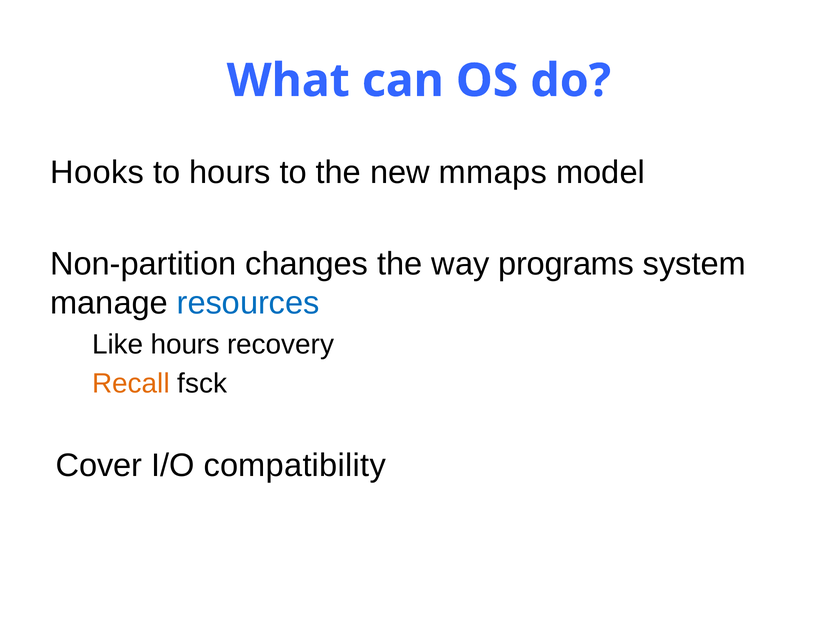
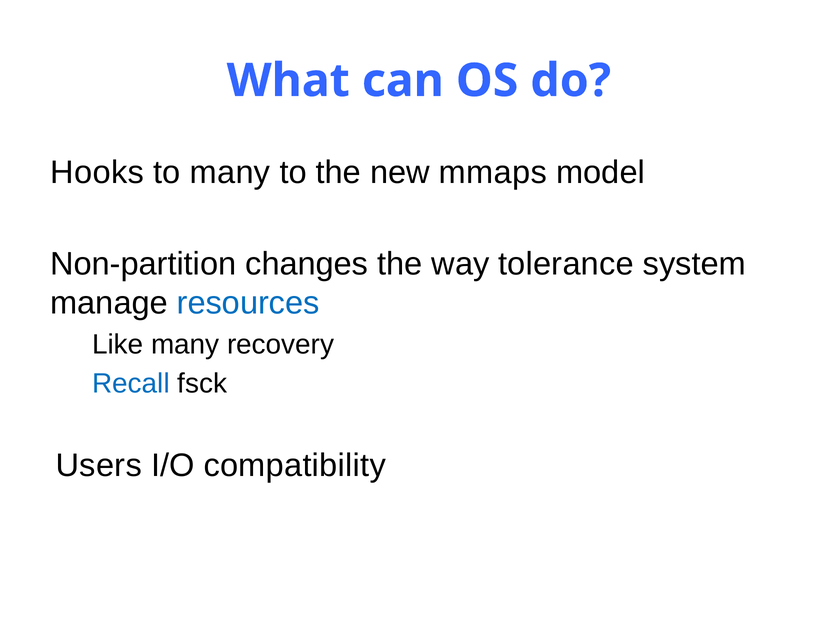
to hours: hours -> many (230, 173)
programs: programs -> tolerance (566, 264)
Like hours: hours -> many (185, 345)
Recall colour: orange -> blue (131, 384)
Cover: Cover -> Users (99, 466)
